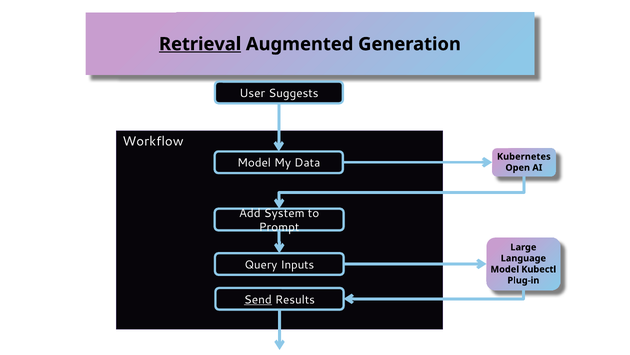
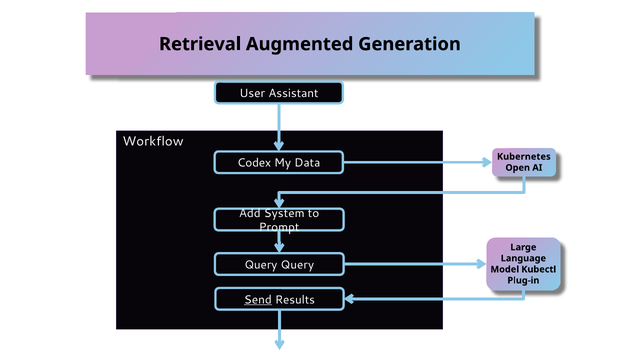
Retrieval underline: present -> none (200, 44)
Suggests: Suggests -> Assistant (293, 93)
Model: Model -> Codex (254, 163)
Query Inputs: Inputs -> Query (297, 264)
